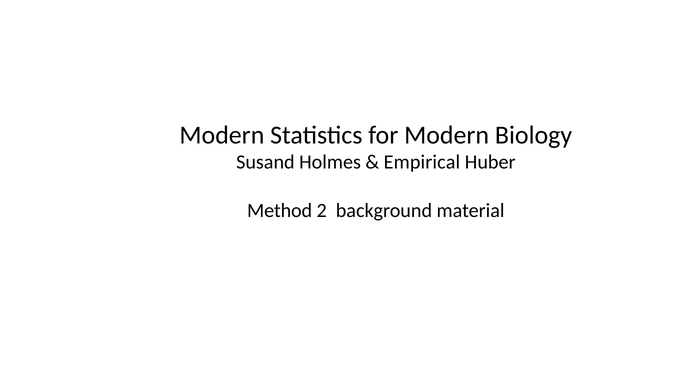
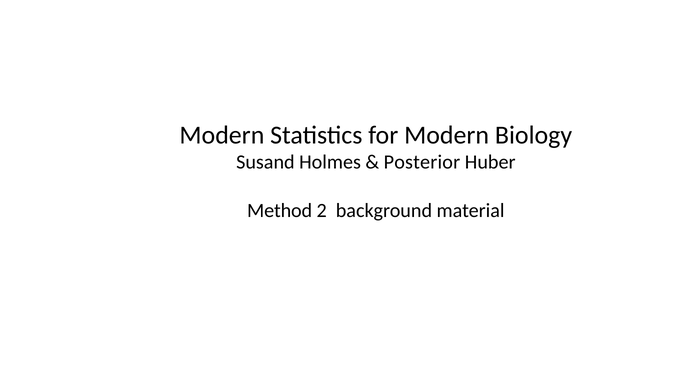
Empirical: Empirical -> Posterior (422, 162)
